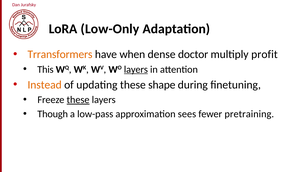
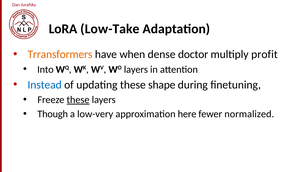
Low-Only: Low-Only -> Low-Take (110, 29)
This: This -> Into (45, 69)
layers underline: present -> none (136, 69)
Instead colour: orange -> blue (45, 85)
low-pass: low-pass -> low-very (95, 114)
sees: sees -> here (187, 114)
pretraining: pretraining -> normalized (249, 114)
